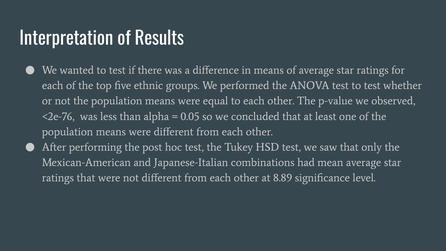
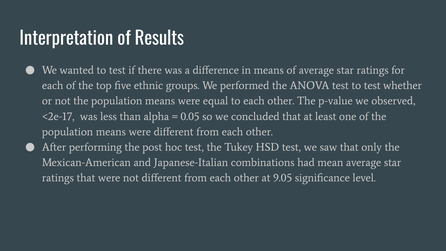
<2e-76: <2e-76 -> <2e-17 (58, 116)
8.89: 8.89 -> 9.05 (283, 178)
